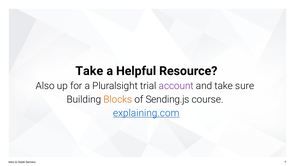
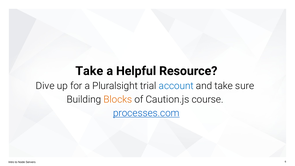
Also: Also -> Dive (45, 86)
account colour: purple -> blue (176, 86)
Sending.js: Sending.js -> Caution.js (167, 99)
explaining.com: explaining.com -> processes.com (146, 113)
